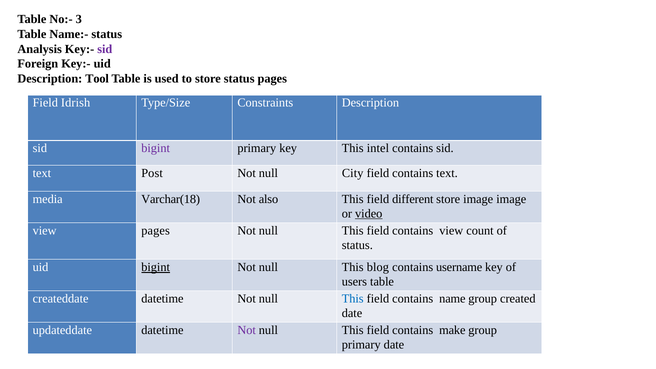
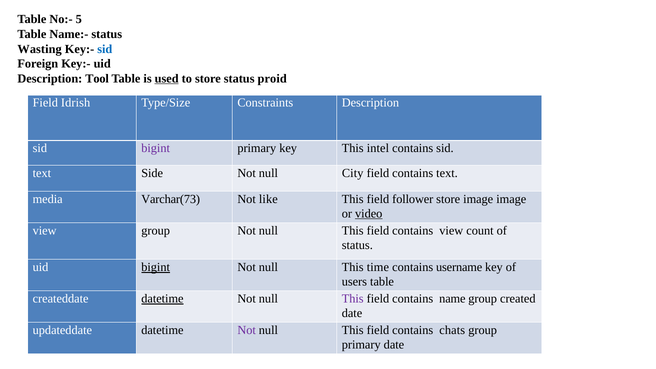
3: 3 -> 5 (79, 19)
Analysis: Analysis -> Wasting (40, 49)
sid colour: purple -> blue (105, 49)
used underline: none -> present (167, 78)
status pages: pages -> proid (272, 78)
Post: Post -> Side (152, 173)
Varchar(18: Varchar(18 -> Varchar(73 (171, 199)
also: also -> like (268, 199)
different: different -> follower (413, 199)
view pages: pages -> group (156, 231)
blog: blog -> time (378, 267)
datetime underline: none -> present (162, 299)
This colour: blue -> purple (353, 299)
make: make -> chats (452, 330)
